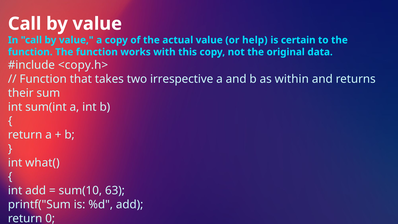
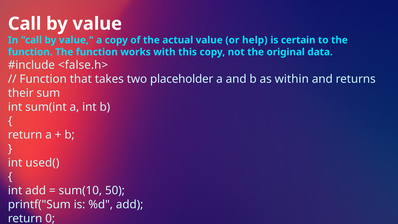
<copy.h>: <copy.h> -> <false.h> (83, 65)
irrespective: irrespective -> placeholder (182, 79)
what(: what( -> used( (42, 163)
63: 63 -> 50 (115, 190)
